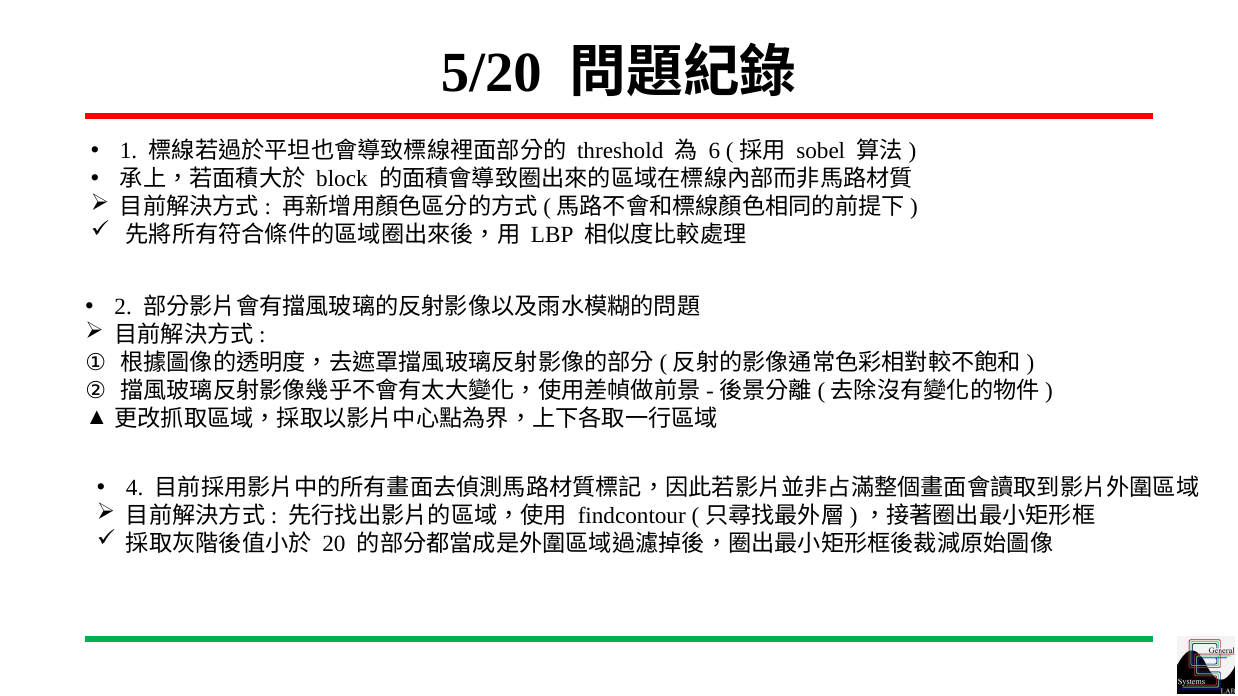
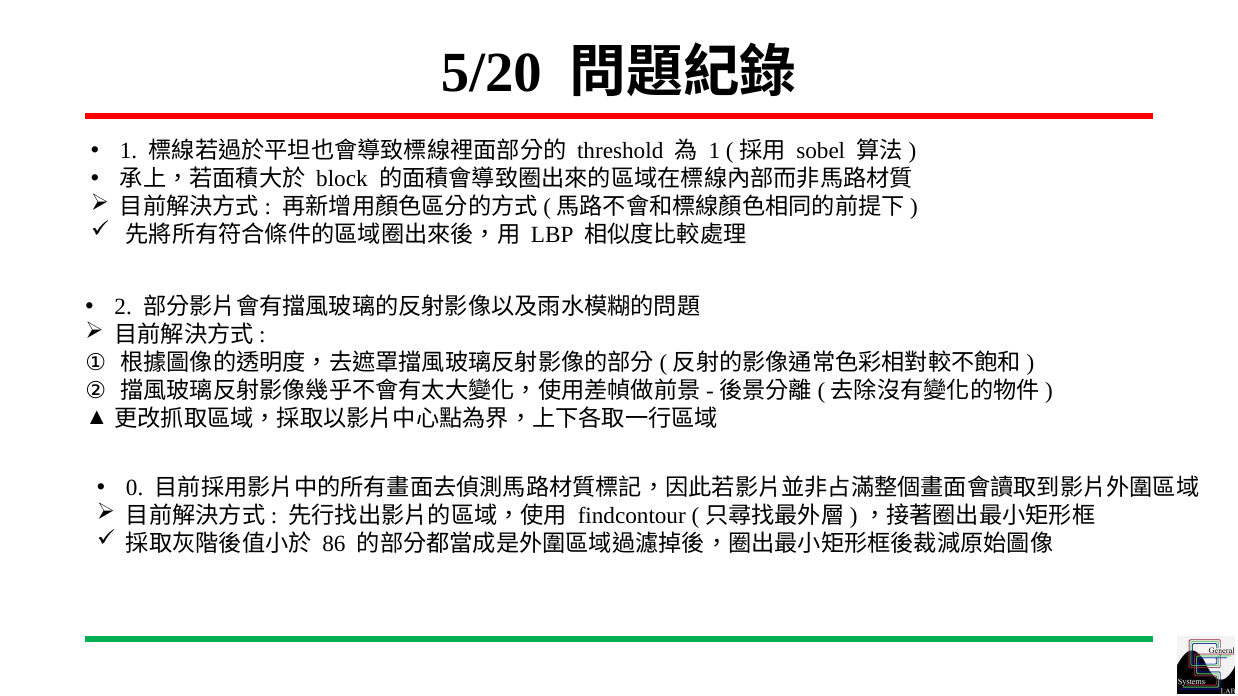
6: 6 -> 1 (714, 151)
4: 4 -> 0 (135, 488)
20: 20 -> 86 (334, 544)
